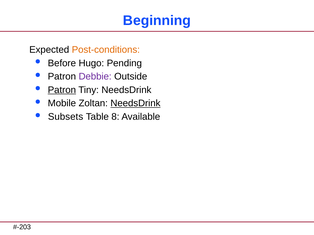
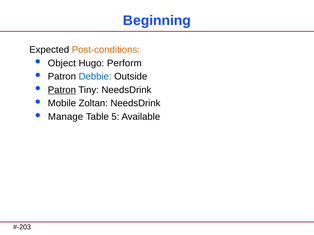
Before: Before -> Object (62, 63)
Pending: Pending -> Perform (124, 63)
Debbie colour: purple -> blue (95, 77)
NeedsDrink underline: present -> none (135, 104)
Subsets: Subsets -> Manage (66, 117)
8: 8 -> 5 (115, 117)
